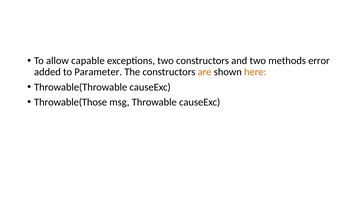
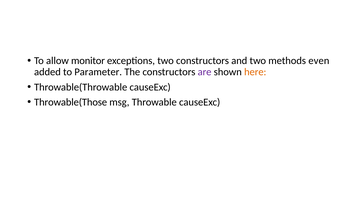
capable: capable -> monitor (88, 61)
error: error -> even (319, 61)
are colour: orange -> purple (205, 72)
